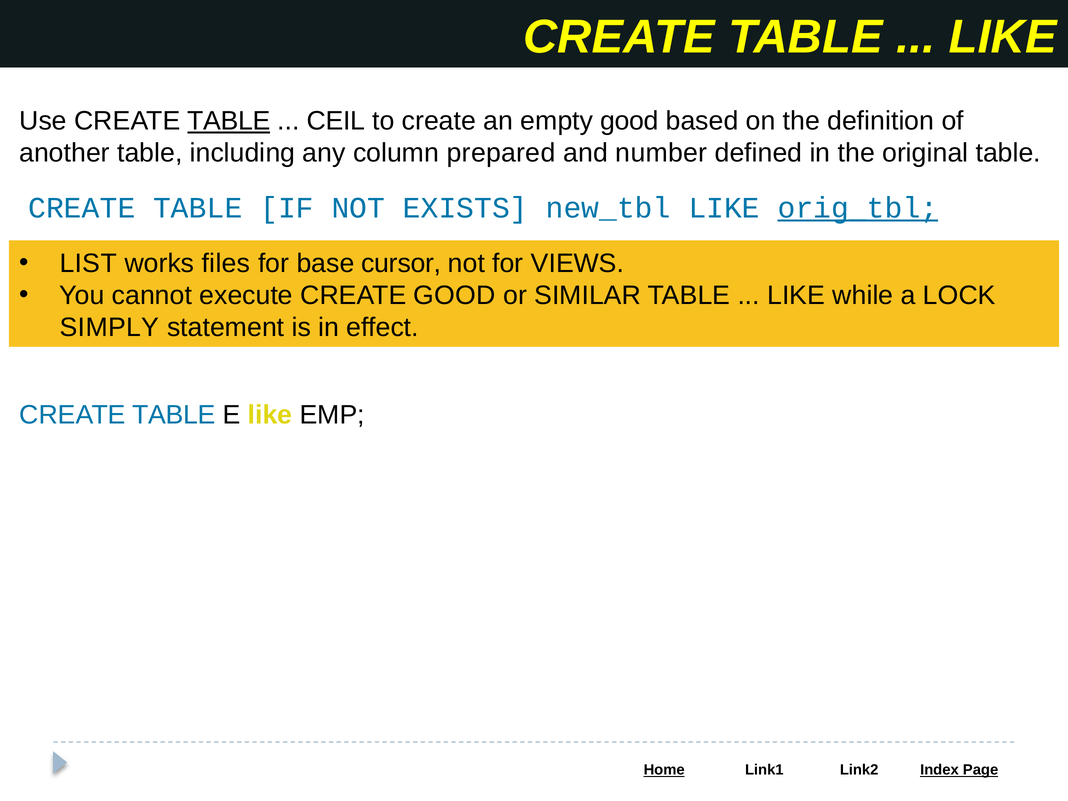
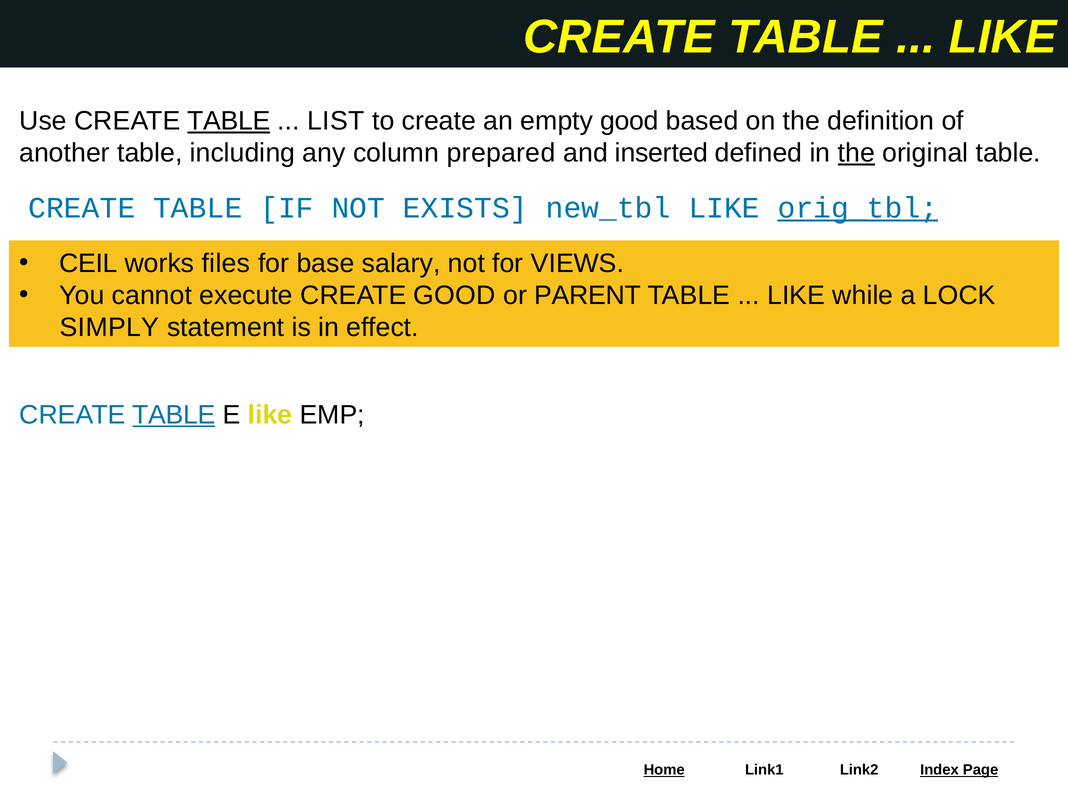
CEIL: CEIL -> LIST (336, 121)
number: number -> inserted (662, 153)
the underline: none -> present (856, 153)
LIST: LIST -> CEIL (89, 263)
cursor: cursor -> salary (401, 263)
SIMILAR: SIMILAR -> PARENT (588, 295)
TABLE underline: none -> present (174, 415)
